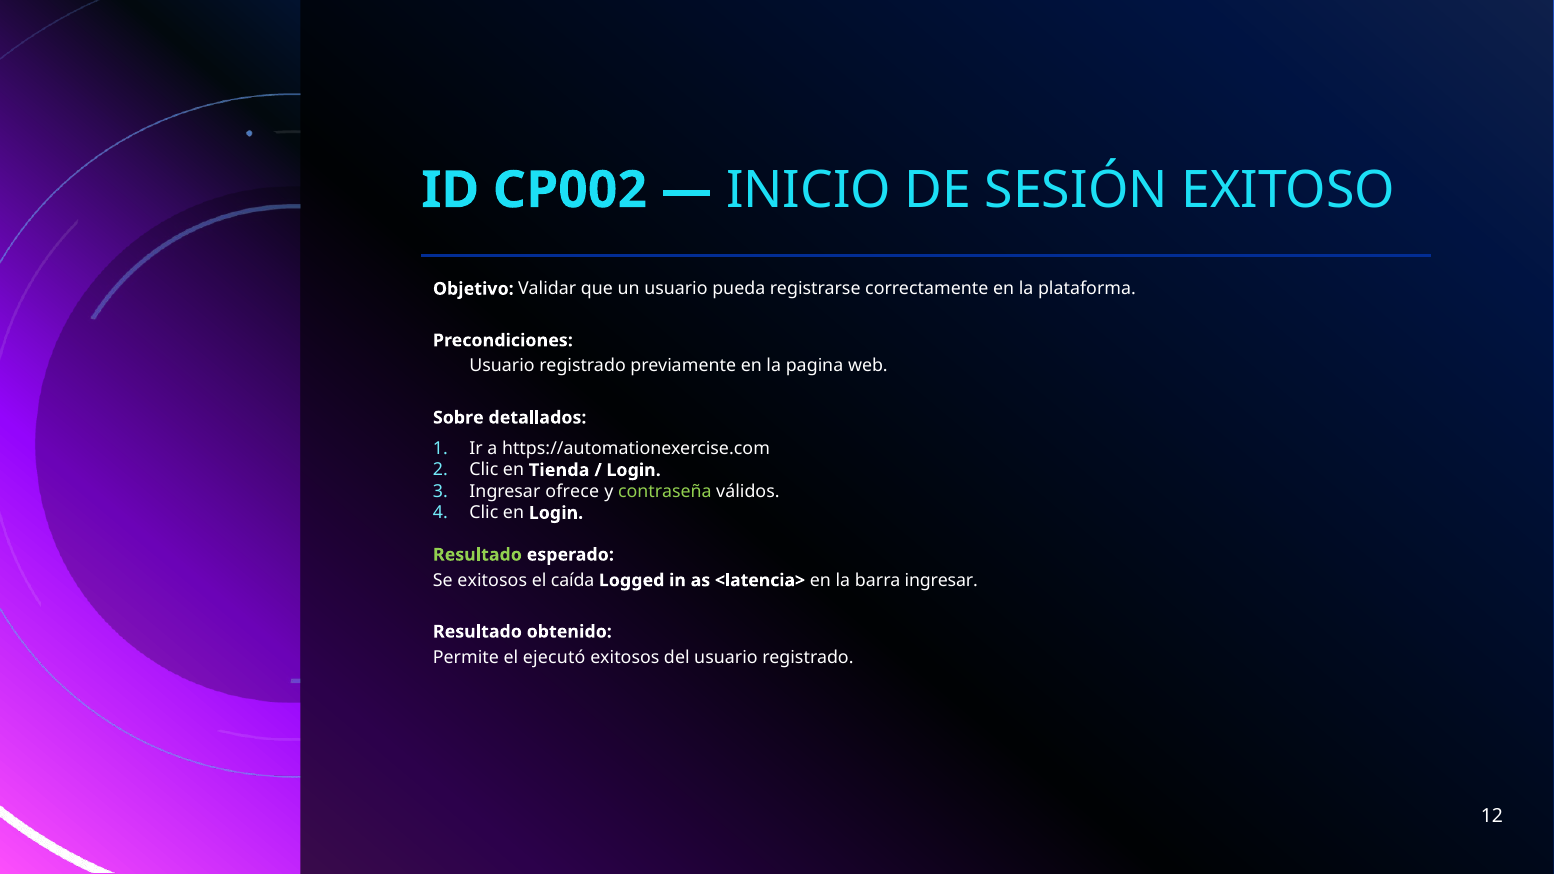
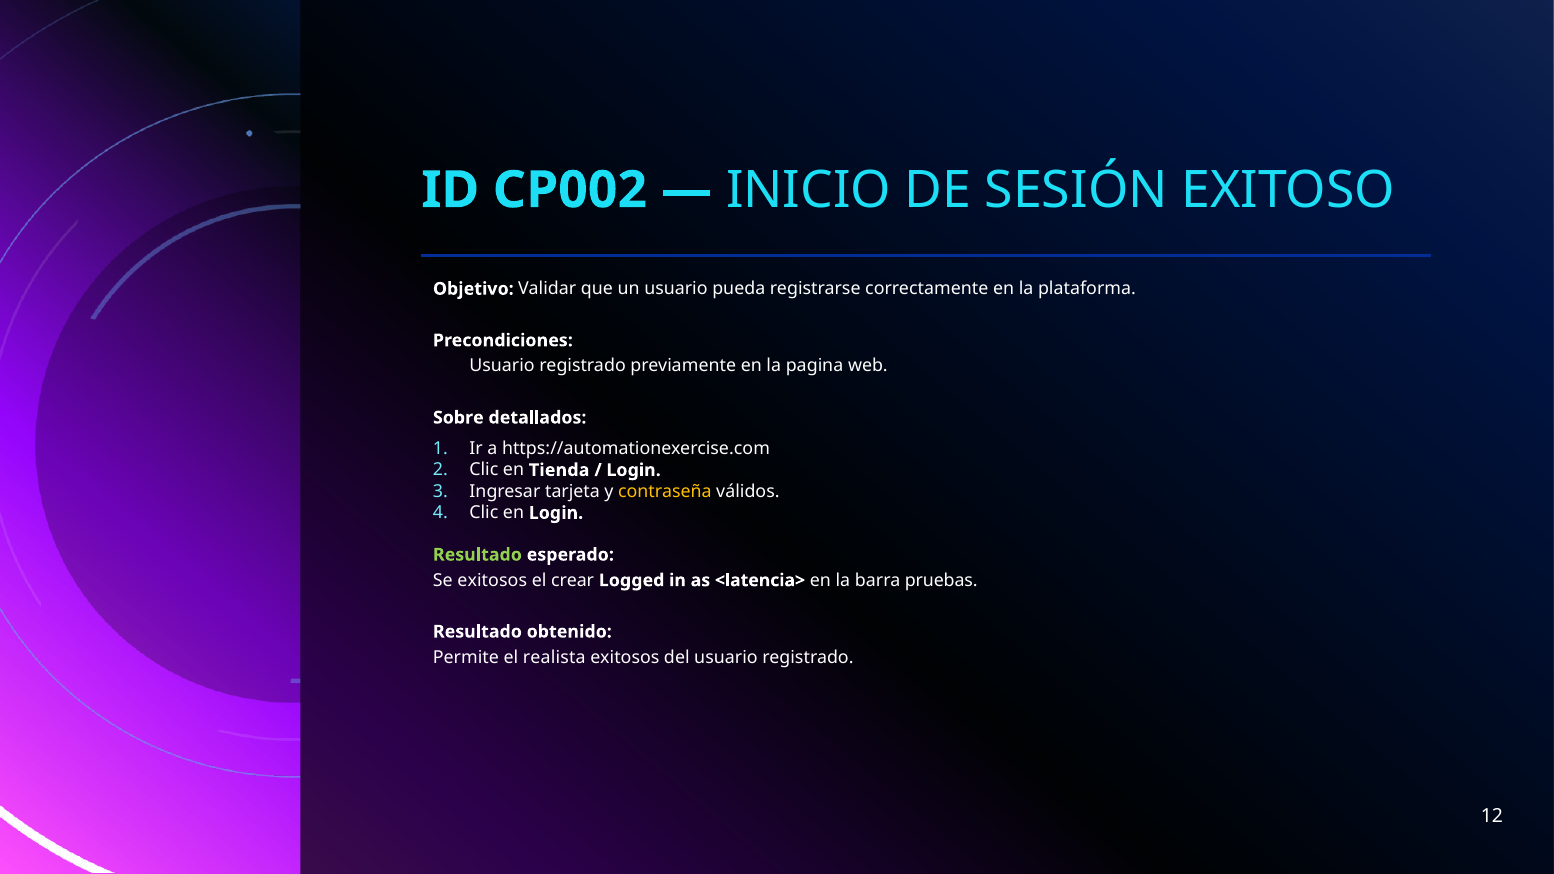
ofrece: ofrece -> tarjeta (572, 492)
contraseña colour: light green -> yellow (665, 492)
caída: caída -> crear (573, 580)
barra ingresar: ingresar -> pruebas (941, 580)
ejecutó: ejecutó -> realista (554, 657)
